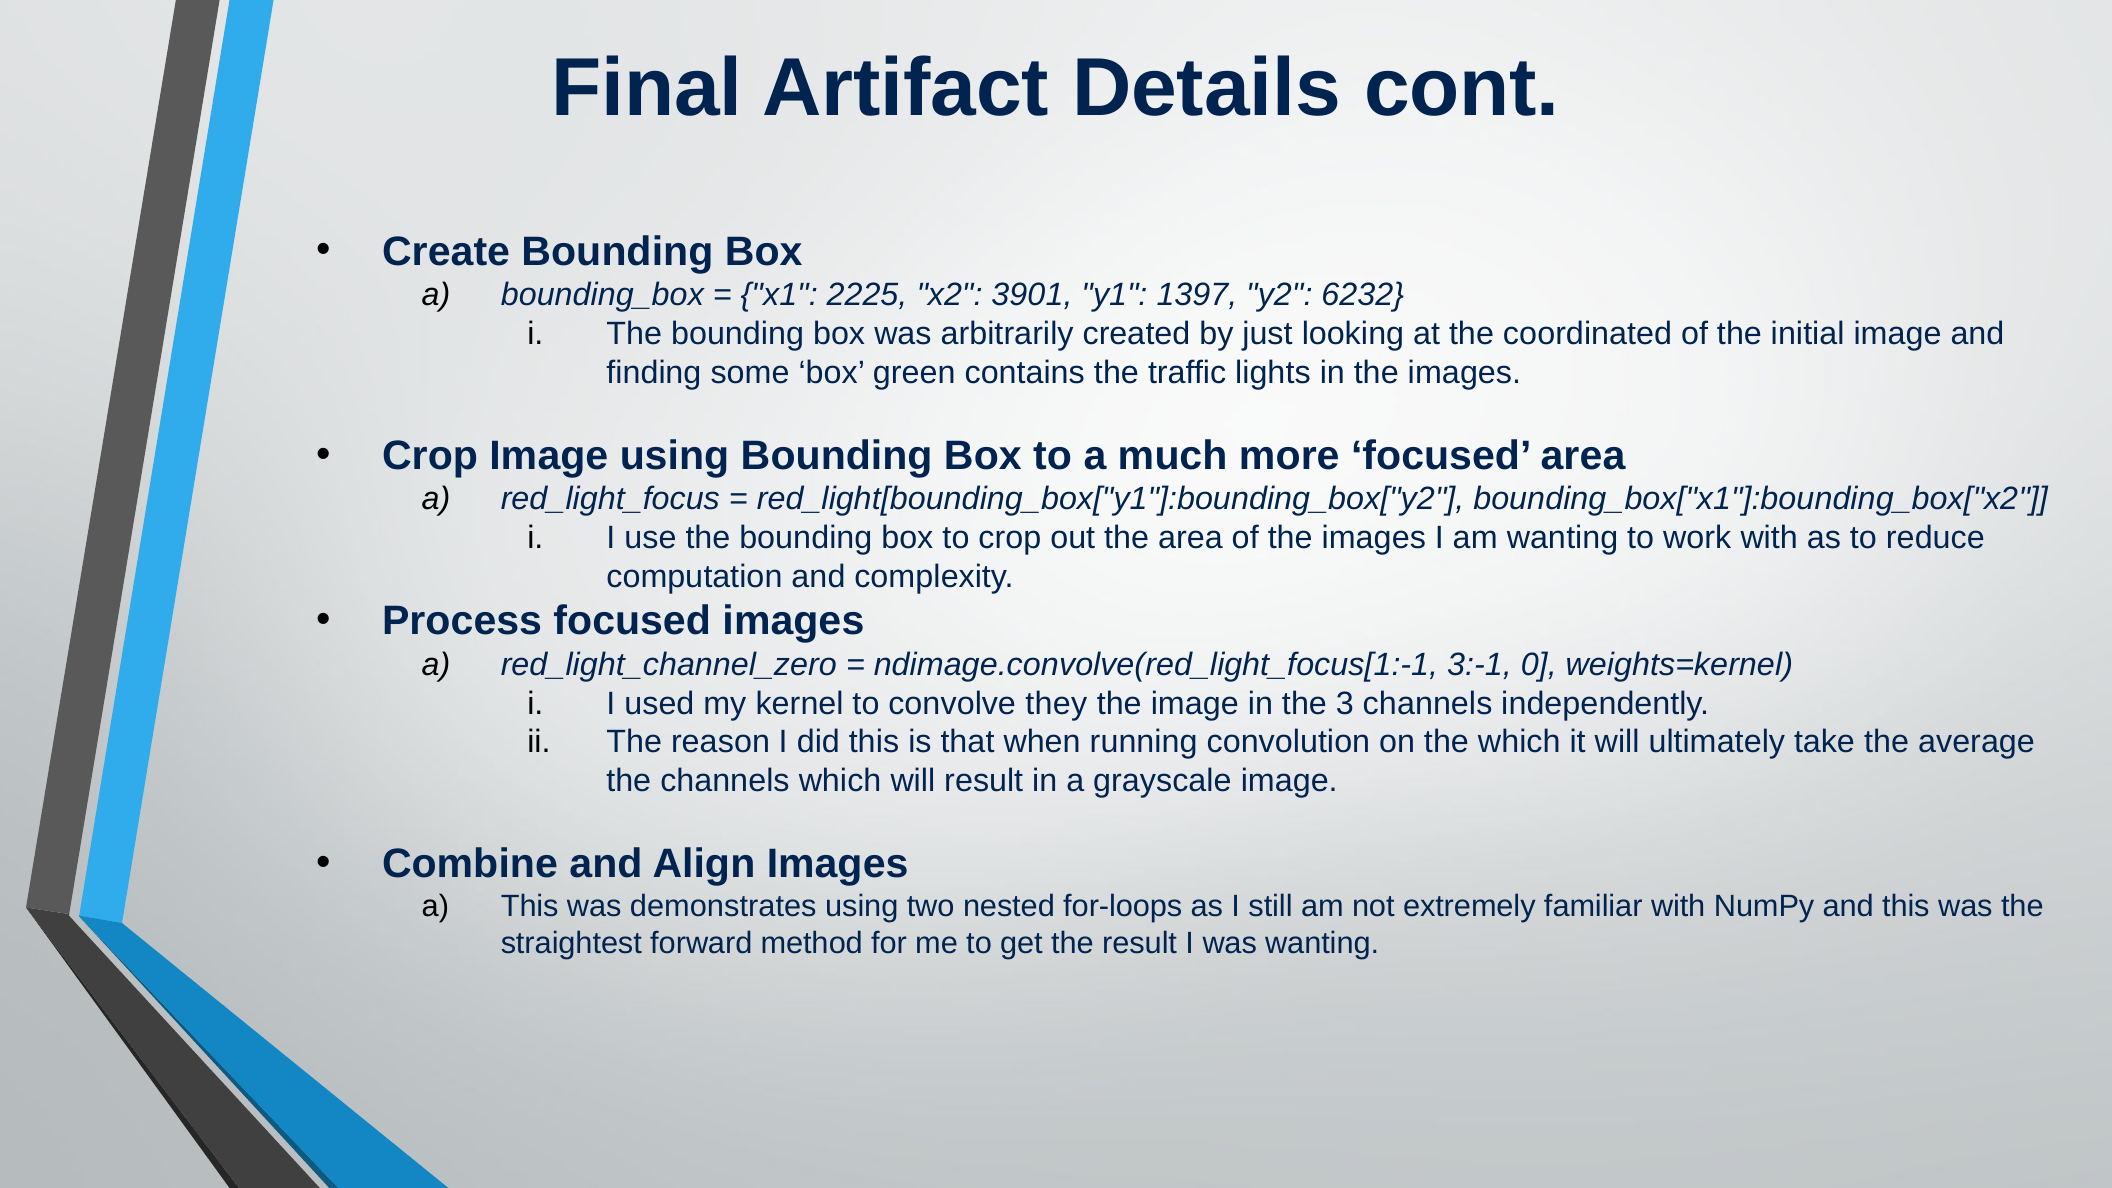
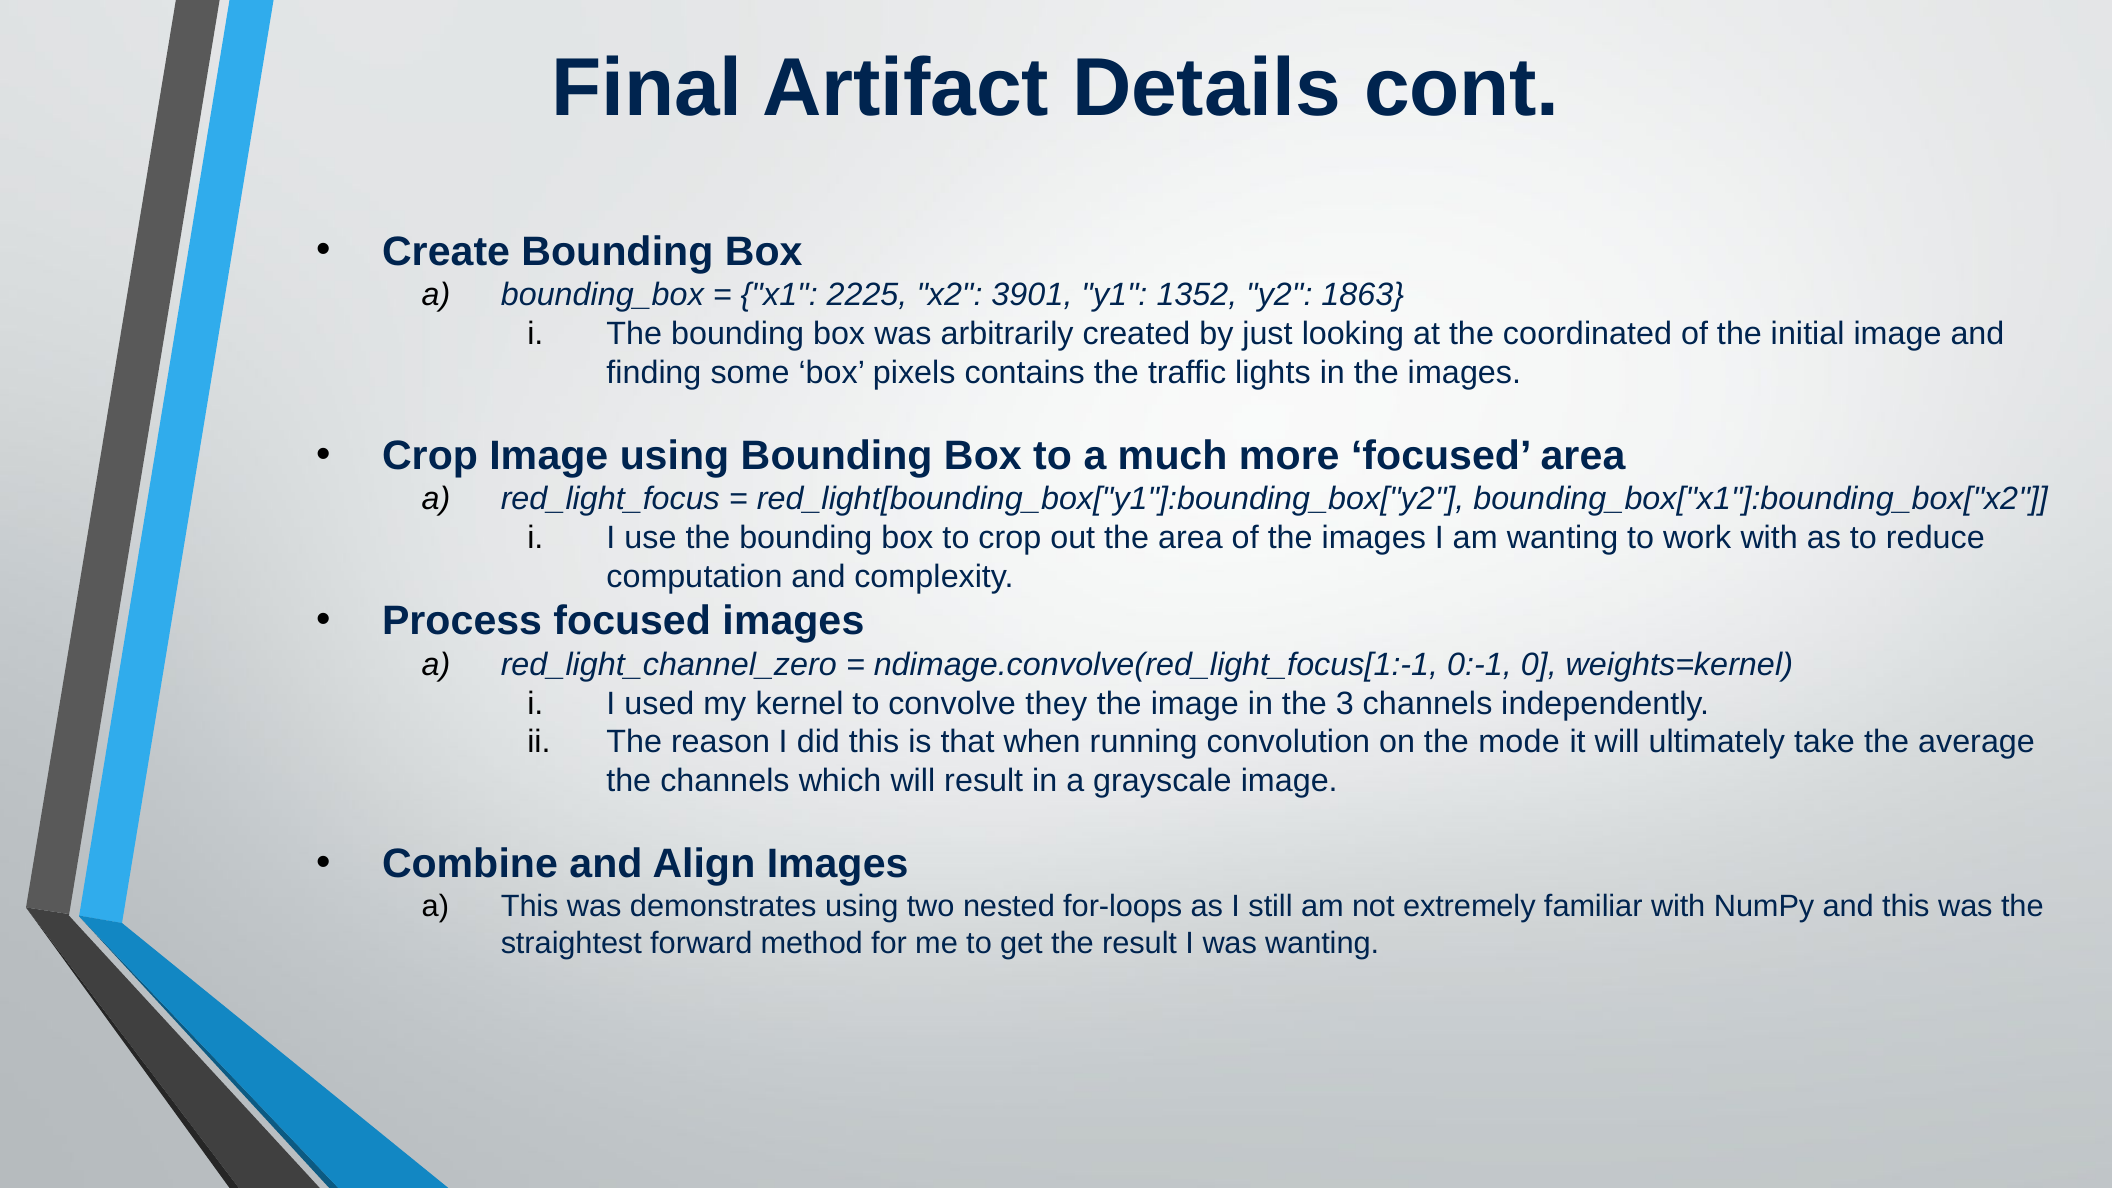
1397: 1397 -> 1352 (1197, 295)
6232: 6232 -> 1863 (1363, 295)
green: green -> pixels (914, 372)
3:-1: 3:-1 -> 0:-1 (1479, 665)
the which: which -> mode (1519, 742)
